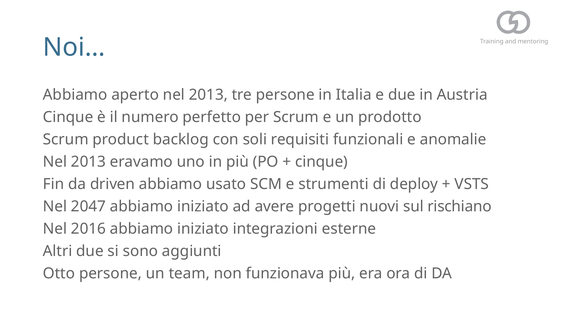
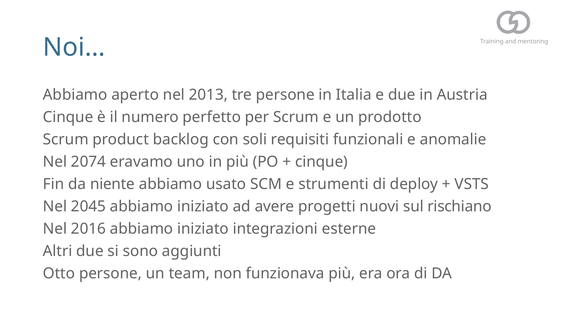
2013: 2013 -> 2074 (88, 162)
driven: driven -> niente (112, 184)
2047: 2047 -> 2045 (88, 206)
